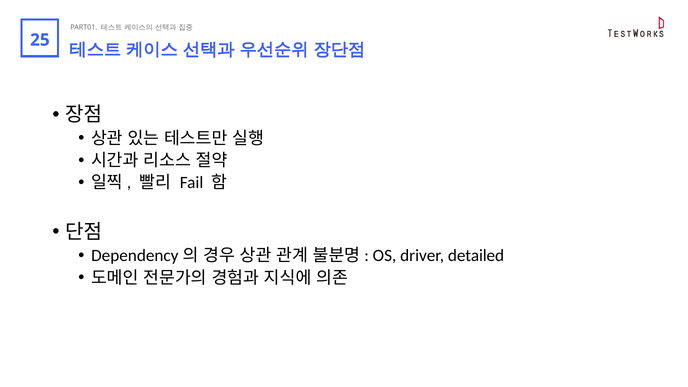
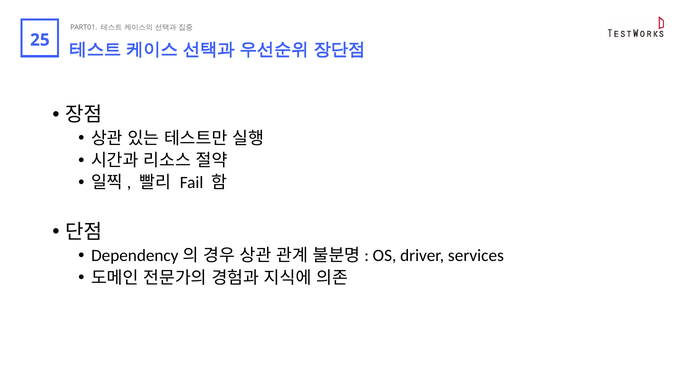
detailed: detailed -> services (476, 256)
